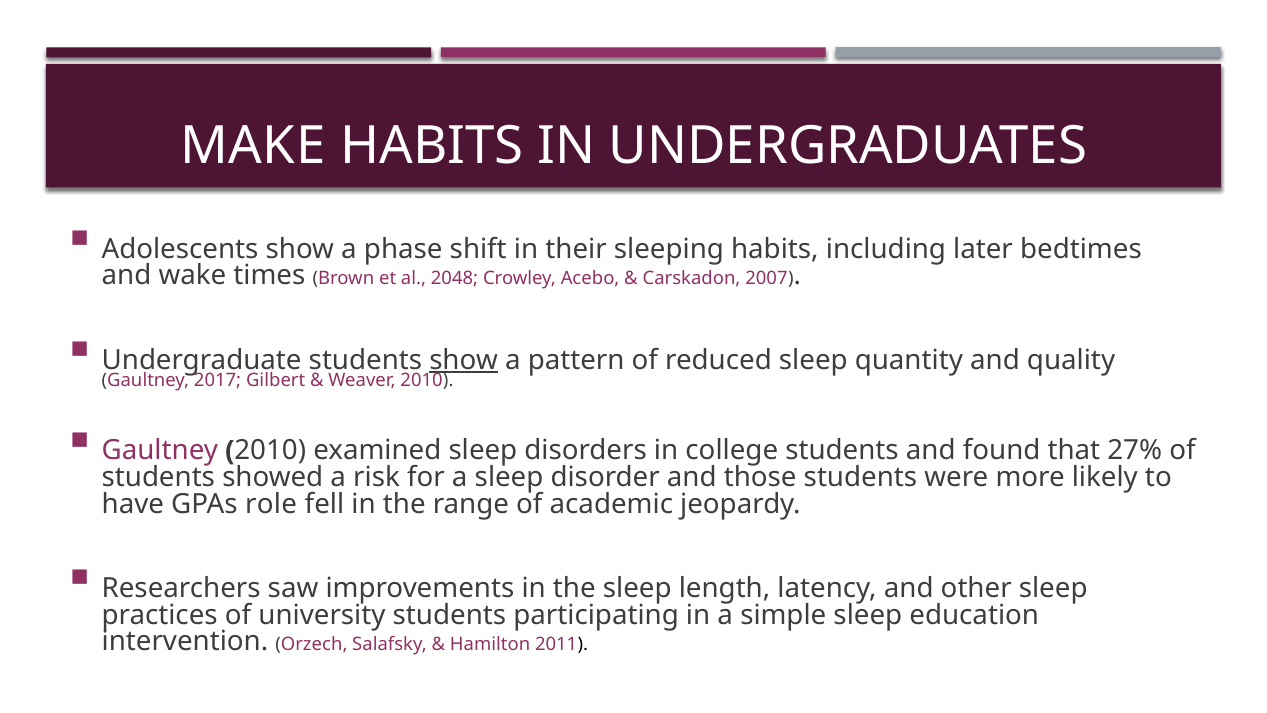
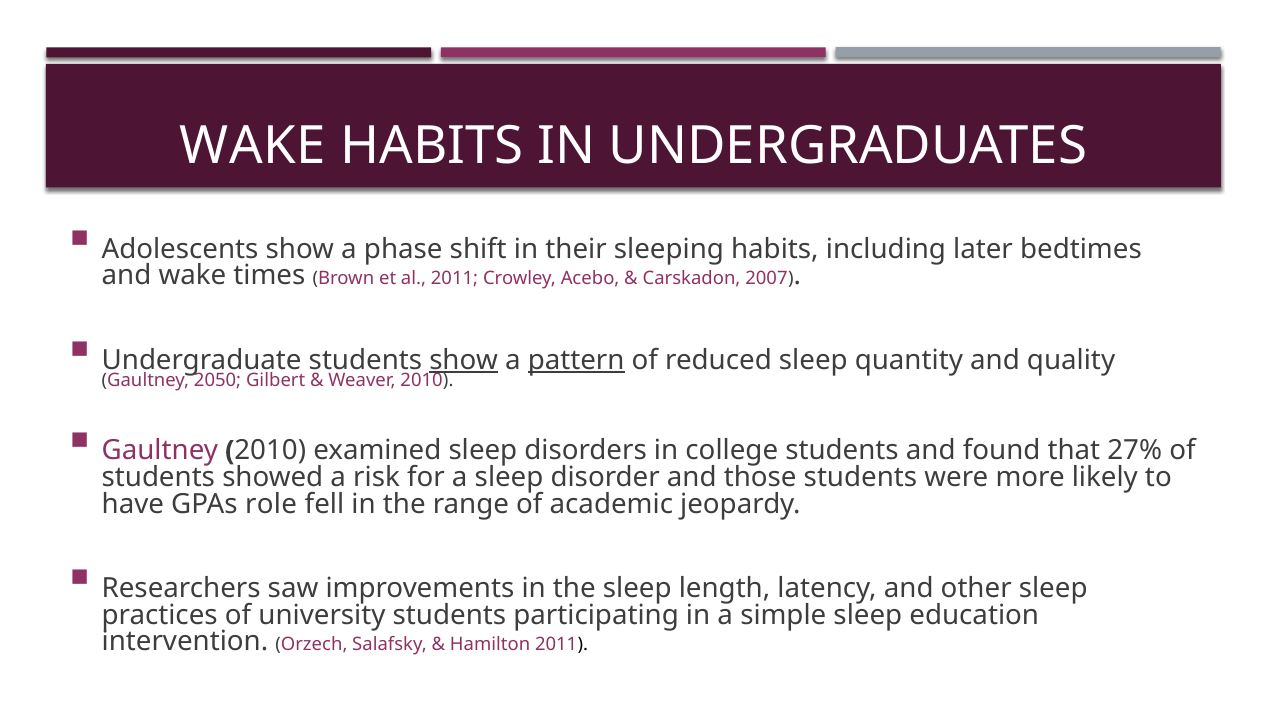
MAKE: MAKE -> WAKE (253, 146)
al 2048: 2048 -> 2011 (455, 278)
pattern underline: none -> present (576, 360)
2017: 2017 -> 2050 (218, 381)
